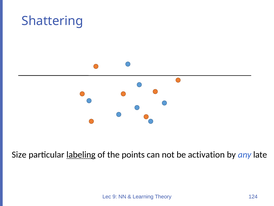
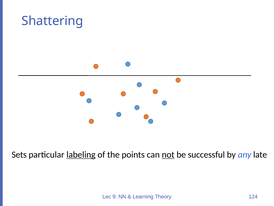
Size: Size -> Sets (19, 154)
not underline: none -> present (168, 154)
activation: activation -> successful (206, 154)
